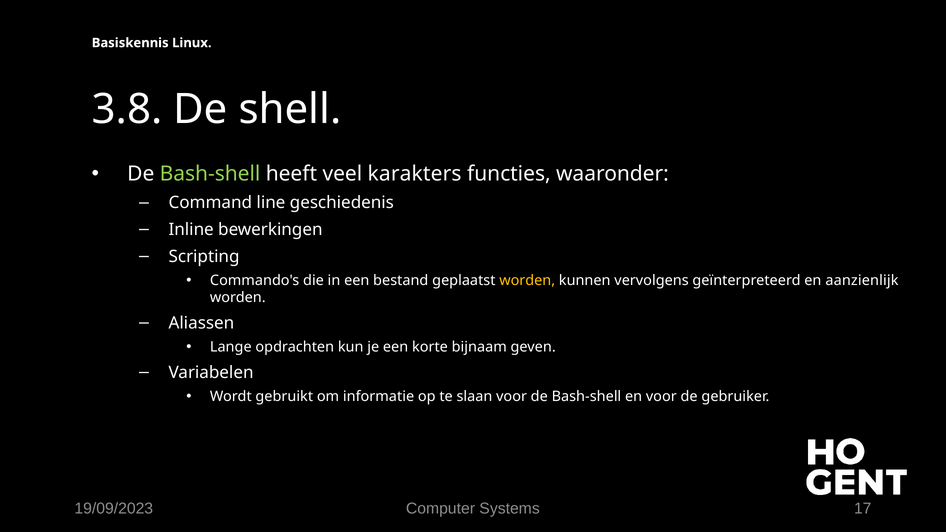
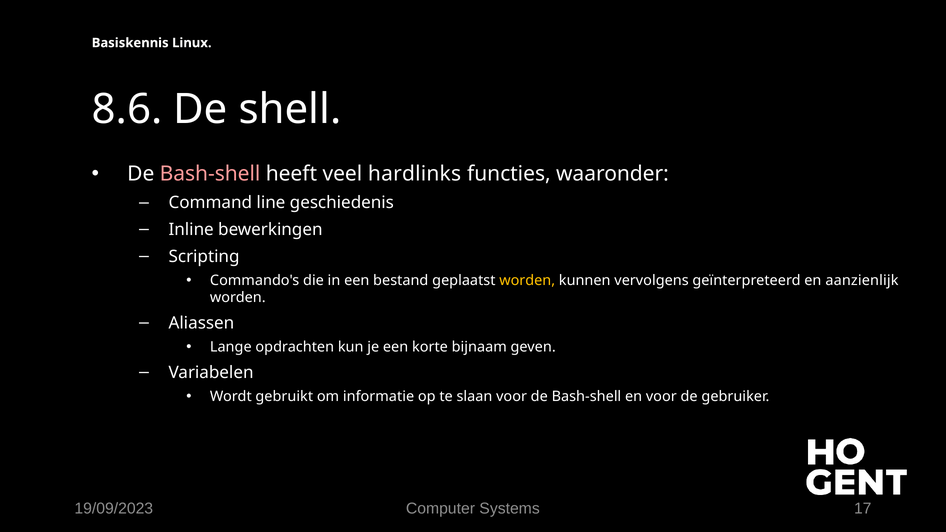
3.8: 3.8 -> 8.6 (127, 110)
Bash-shell colour: light green -> pink (210, 174)
karakters: karakters -> hardlinks (415, 174)
